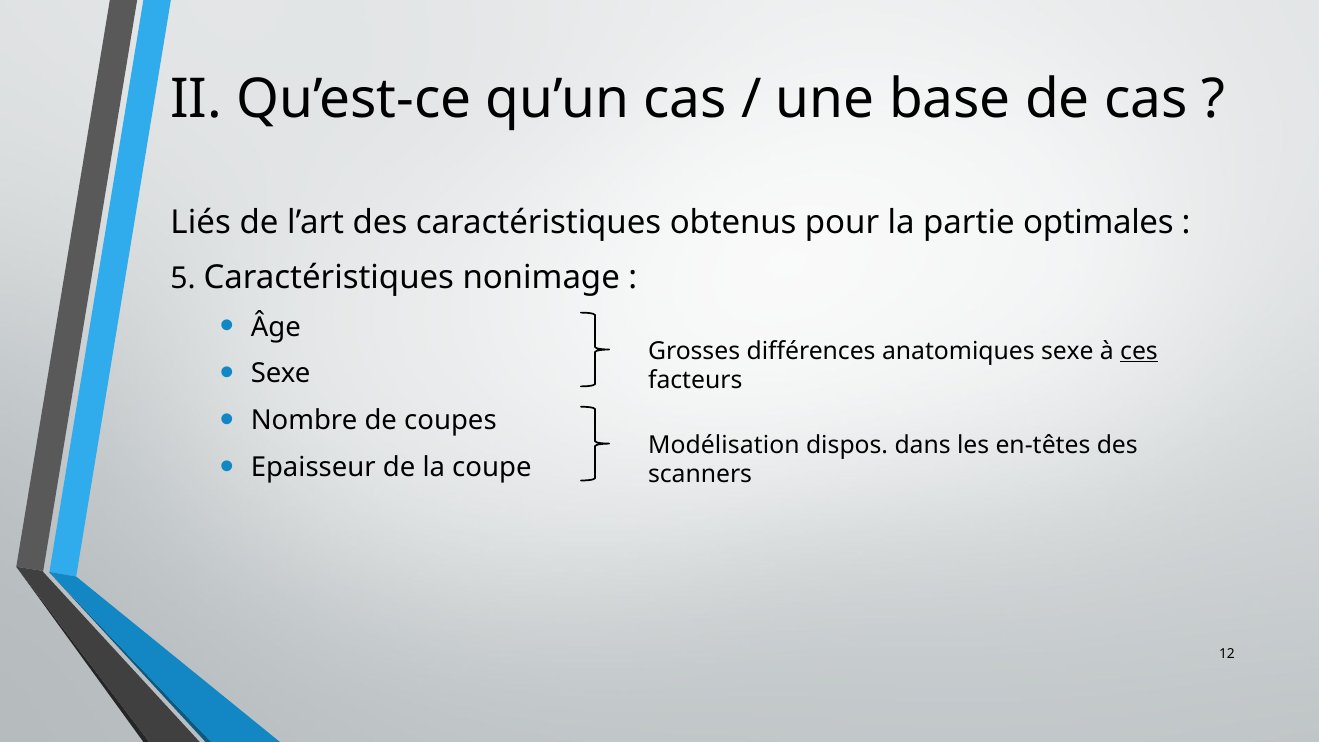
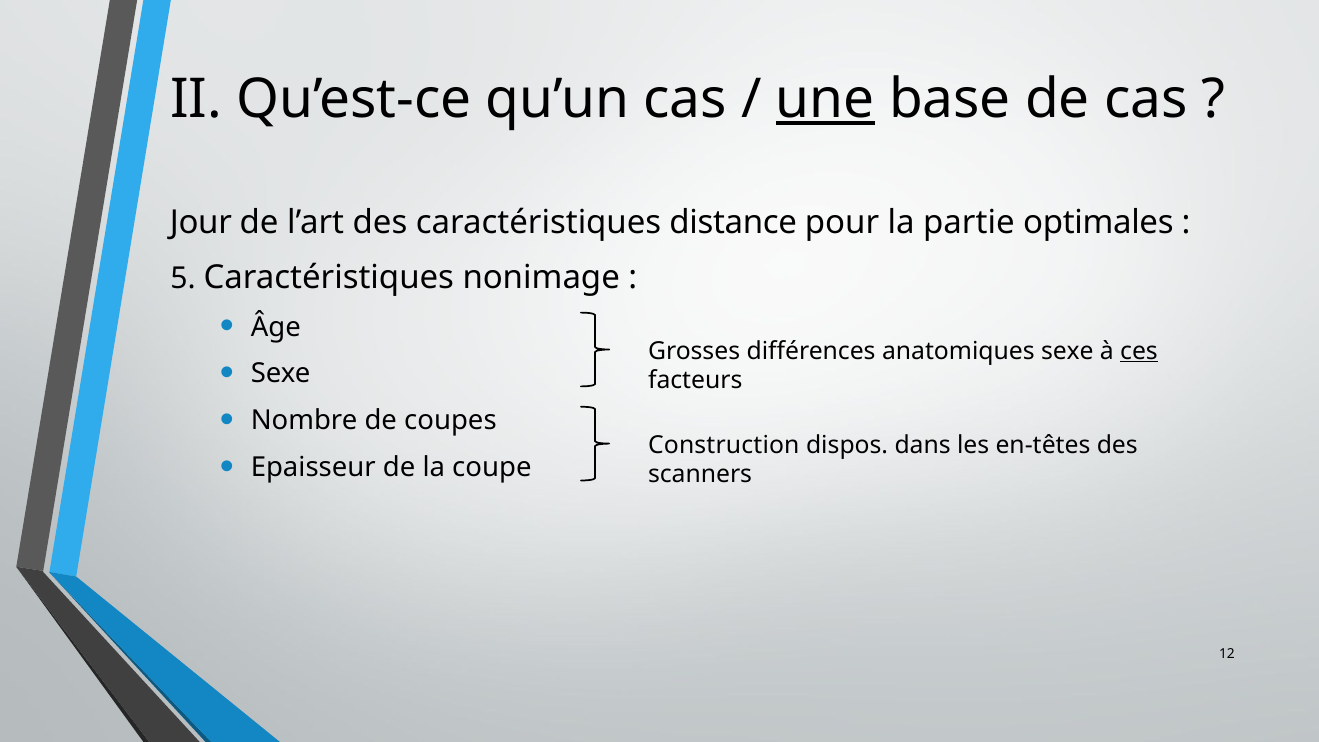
une underline: none -> present (825, 99)
Liés: Liés -> Jour (201, 223)
obtenus: obtenus -> distance (733, 223)
Modélisation: Modélisation -> Construction (724, 445)
